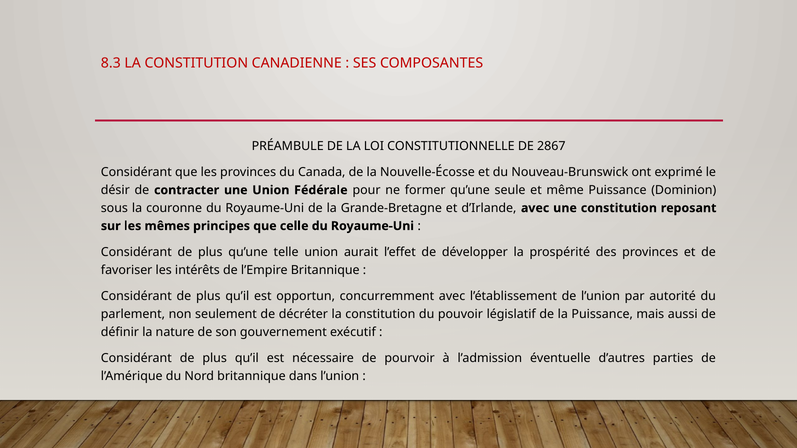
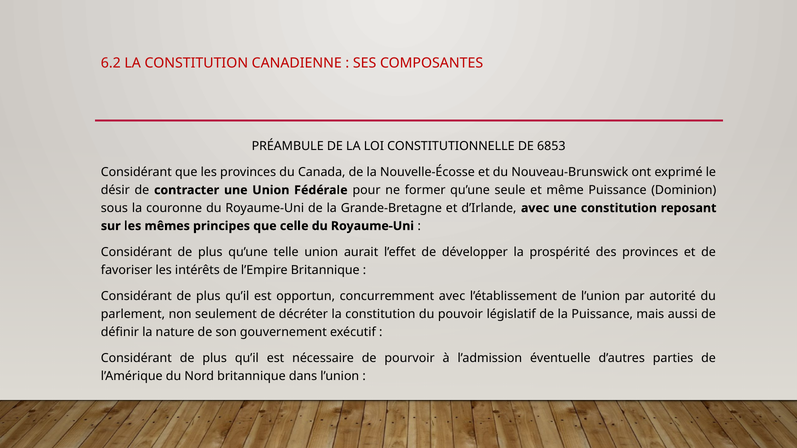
8.3: 8.3 -> 6.2 (111, 63)
2867: 2867 -> 6853 (551, 146)
